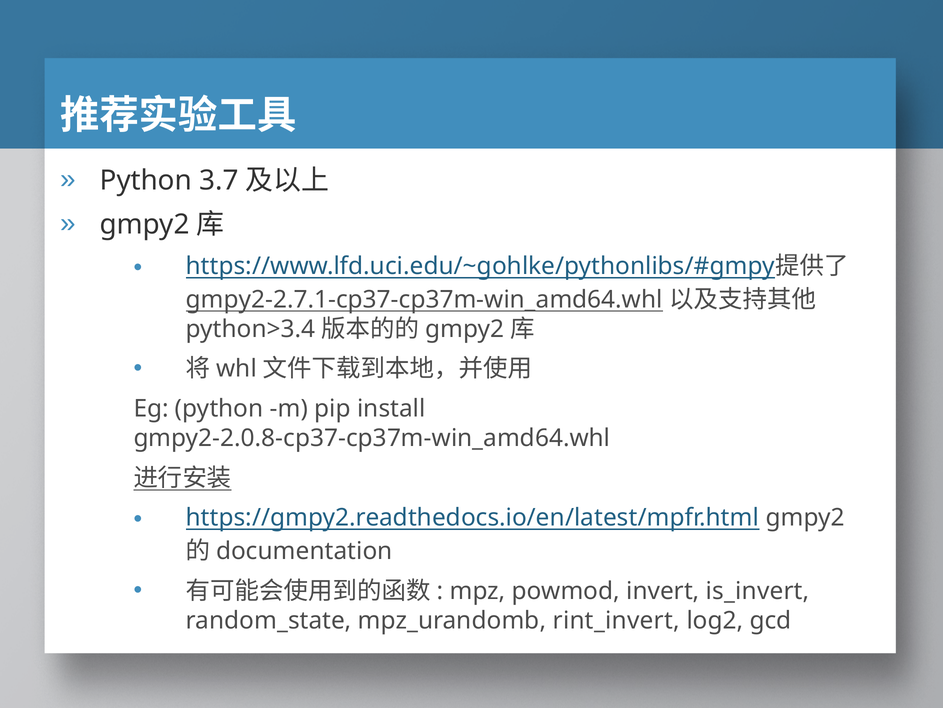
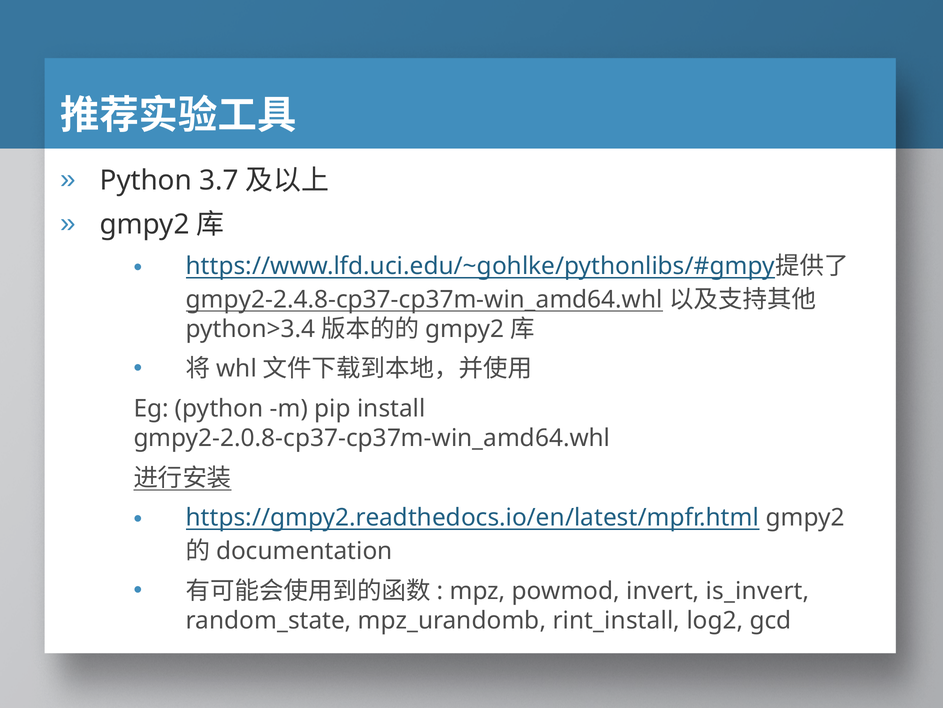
gmpy2‑2.7.1‑cp37‑cp37m‑win_amd64.whl: gmpy2‑2.7.1‑cp37‑cp37m‑win_amd64.whl -> gmpy2‑2.4.8‑cp37‑cp37m‑win_amd64.whl (424, 299)
rint_invert: rint_invert -> rint_install (616, 620)
